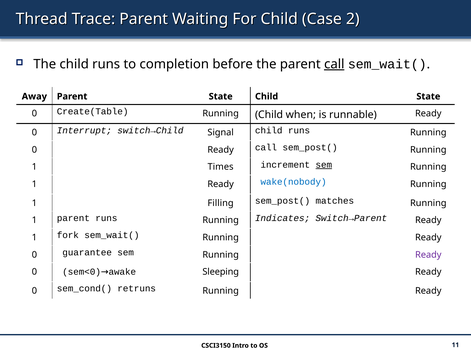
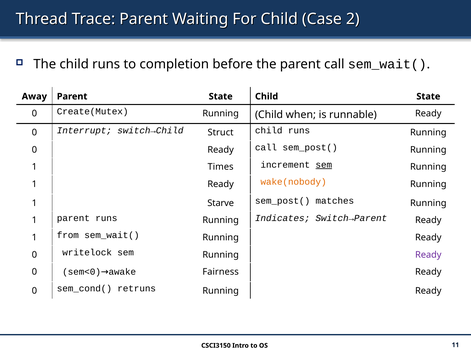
call underline: present -> none (334, 64)
Create(Table: Create(Table -> Create(Mutex (93, 112)
Signal: Signal -> Struct (221, 133)
wake(nobody colour: blue -> orange (294, 182)
Filling: Filling -> Starve (221, 203)
fork: fork -> from (68, 235)
guarantee: guarantee -> writelock (87, 253)
Sleeping: Sleeping -> Fairness (221, 272)
